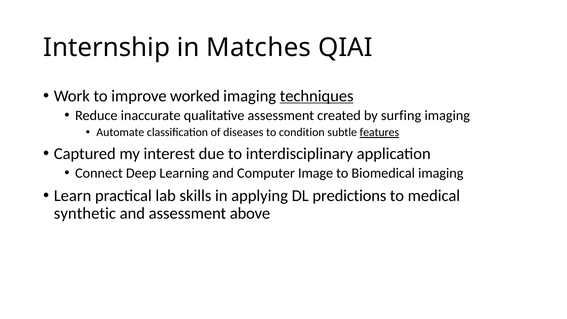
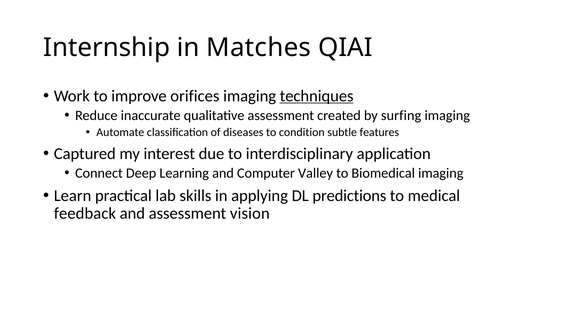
worked: worked -> orifices (195, 96)
features underline: present -> none (379, 132)
Image: Image -> Valley (316, 173)
synthetic: synthetic -> feedback (85, 213)
above: above -> vision (250, 213)
